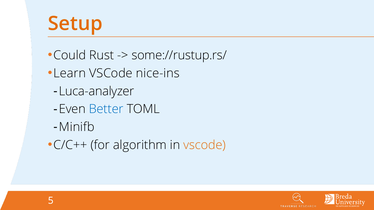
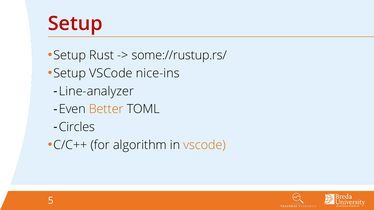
Setup colour: orange -> red (75, 24)
Could: Could -> Setup (70, 55)
Learn: Learn -> Setup (70, 73)
Luca-analyzer: Luca-analyzer -> Line-analyzer (96, 91)
Better colour: blue -> orange (106, 109)
Minifb: Minifb -> Circles (77, 127)
